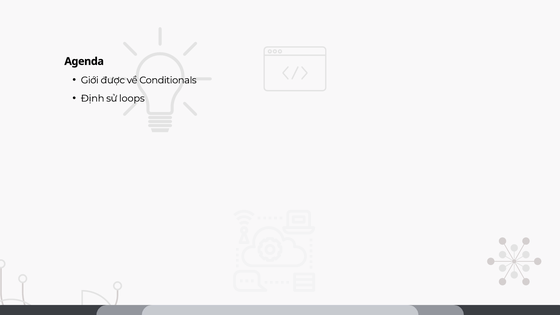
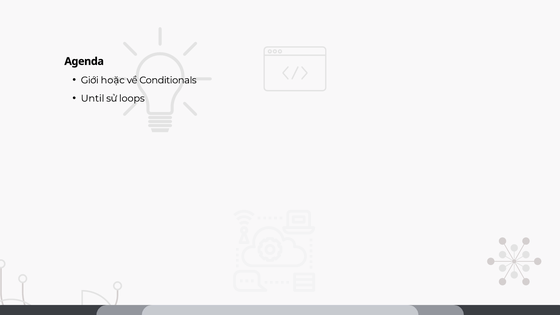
được: được -> hoặc (113, 80)
Định: Định -> Until (93, 98)
